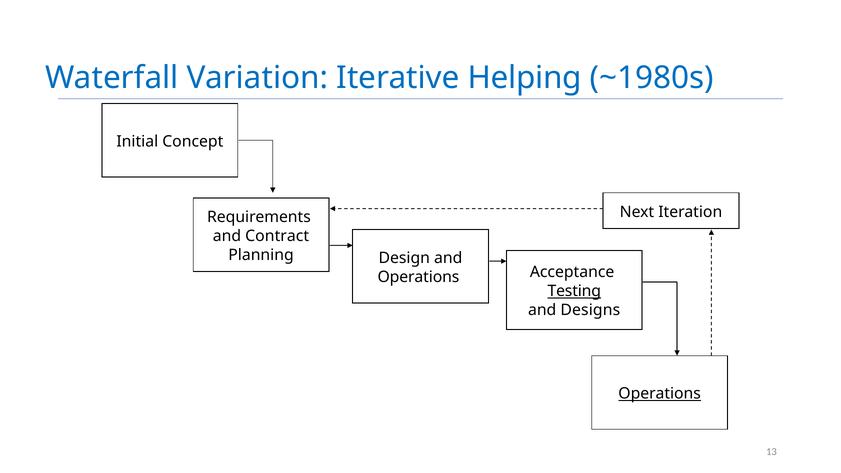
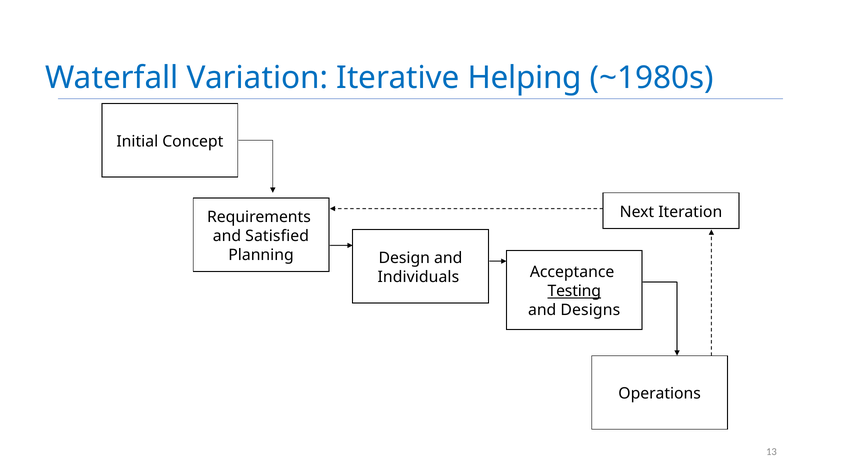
Contract: Contract -> Satisfied (277, 236)
Operations: Operations -> Individuals (418, 277)
Operations underline: present -> none (660, 394)
